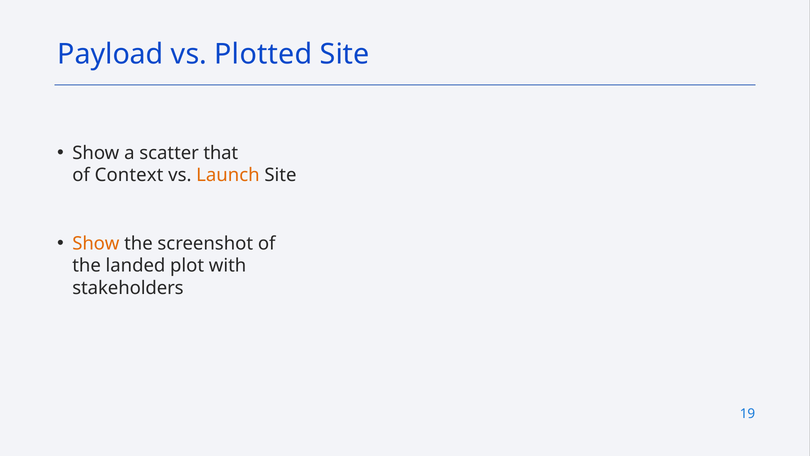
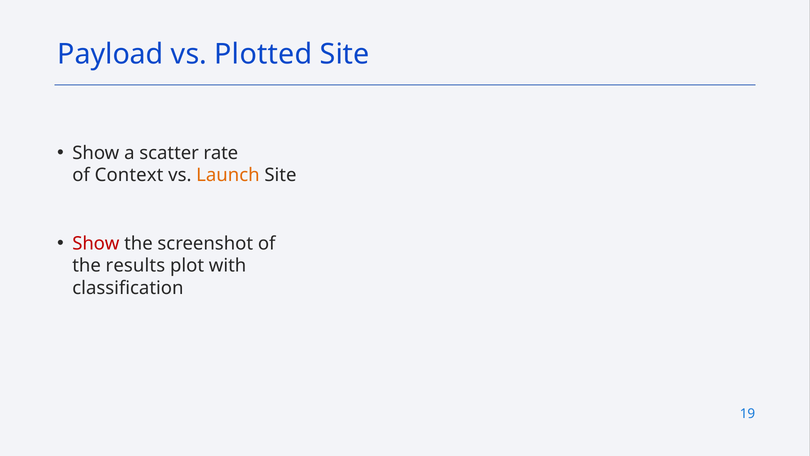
that: that -> rate (221, 153)
Show colour: orange -> red (96, 243)
landed: landed -> results (135, 266)
stakeholders: stakeholders -> classification (128, 288)
